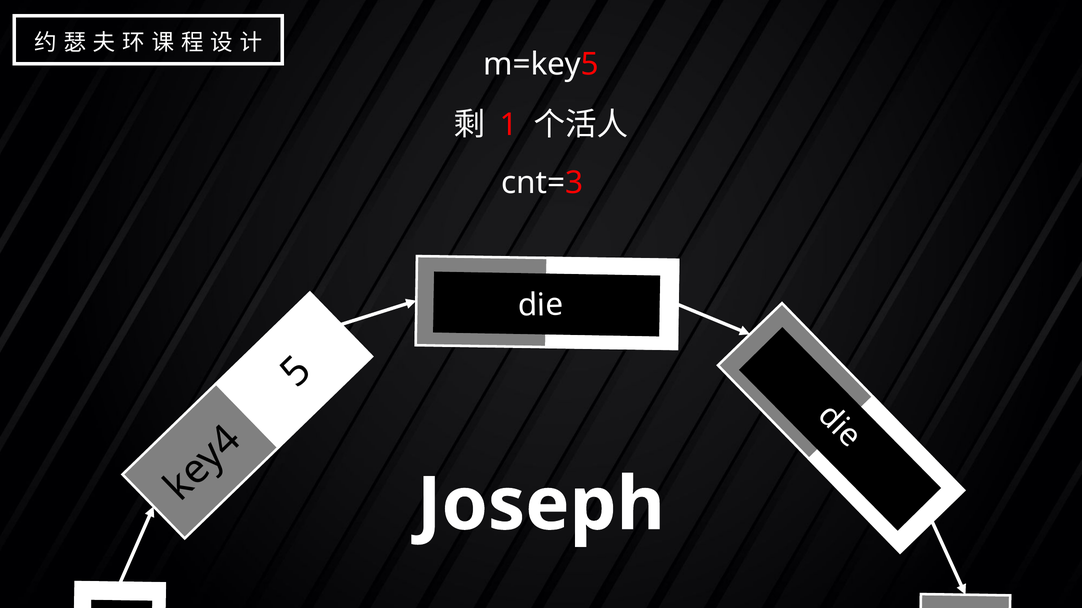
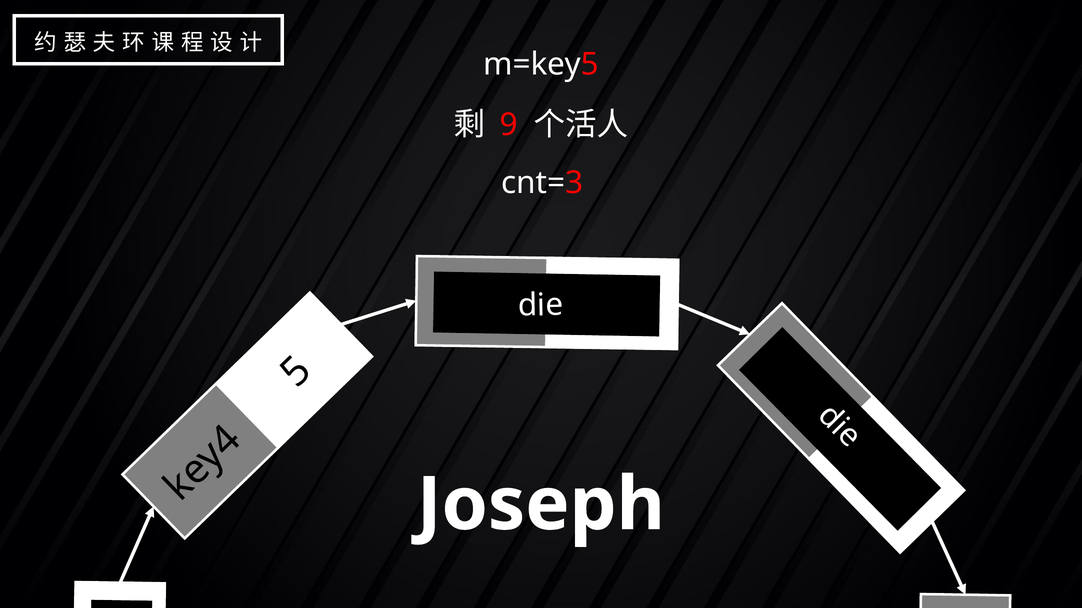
1: 1 -> 9 (509, 125)
